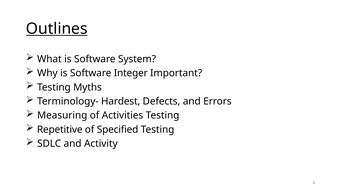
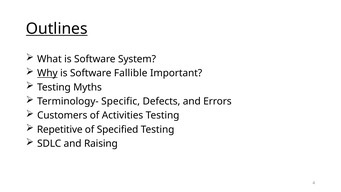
Why underline: none -> present (47, 73)
Integer: Integer -> Fallible (131, 73)
Hardest: Hardest -> Specific (121, 101)
Measuring: Measuring -> Customers (62, 115)
Activity: Activity -> Raising (101, 143)
